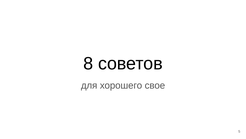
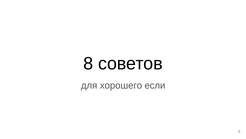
свое: свое -> если (155, 85)
